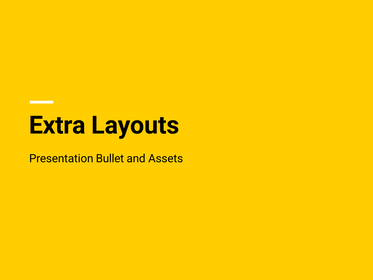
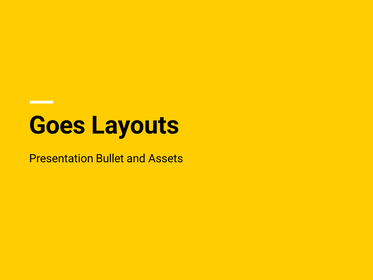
Extra: Extra -> Goes (57, 125)
